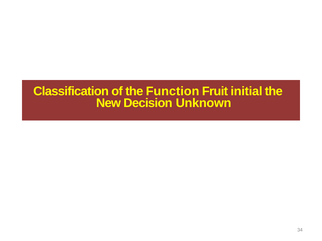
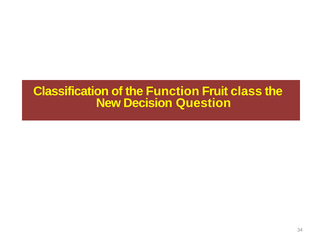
initial: initial -> class (246, 91)
Unknown: Unknown -> Question (203, 103)
